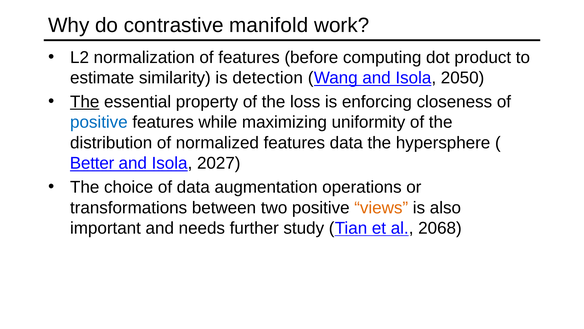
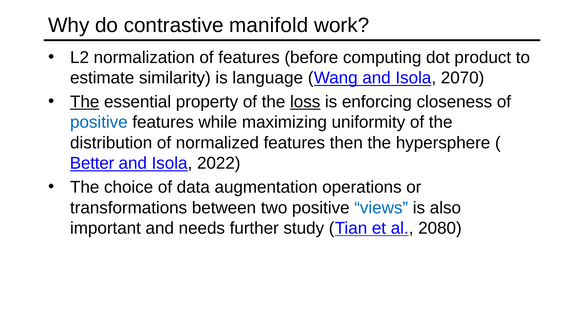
detection: detection -> language (268, 78)
2050: 2050 -> 2070 (463, 78)
loss underline: none -> present (305, 102)
features data: data -> then (346, 143)
2027: 2027 -> 2022 (219, 163)
views colour: orange -> blue (381, 207)
2068: 2068 -> 2080 (440, 228)
